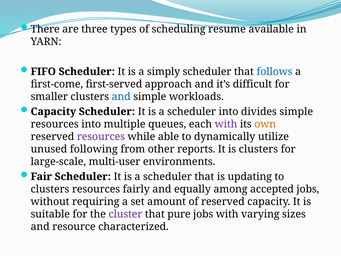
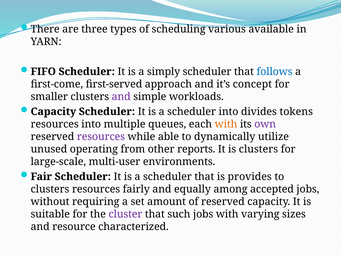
resume: resume -> various (227, 29)
difficult: difficult -> concept (252, 84)
and colour: blue -> purple (121, 97)
divides simple: simple -> tokens (296, 111)
with colour: purple -> orange (226, 124)
own colour: orange -> purple (265, 124)
following: following -> operating (94, 149)
updating: updating -> provides (250, 176)
pure: pure -> such (179, 214)
